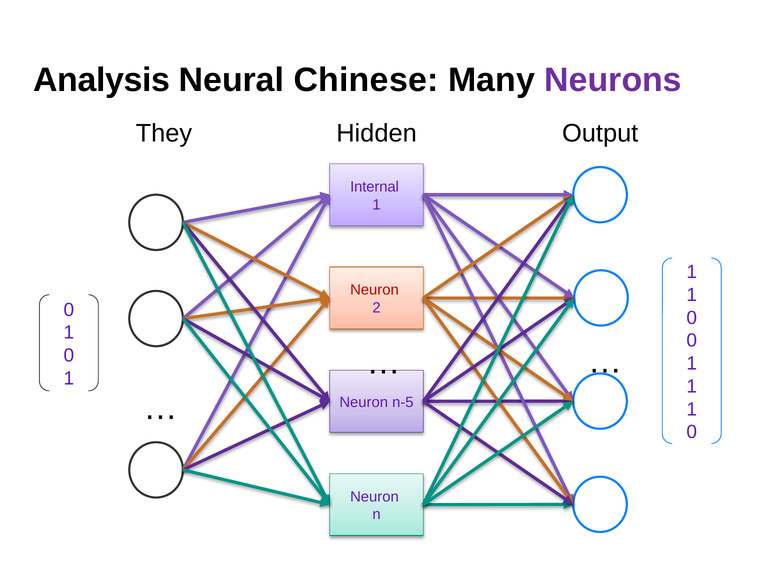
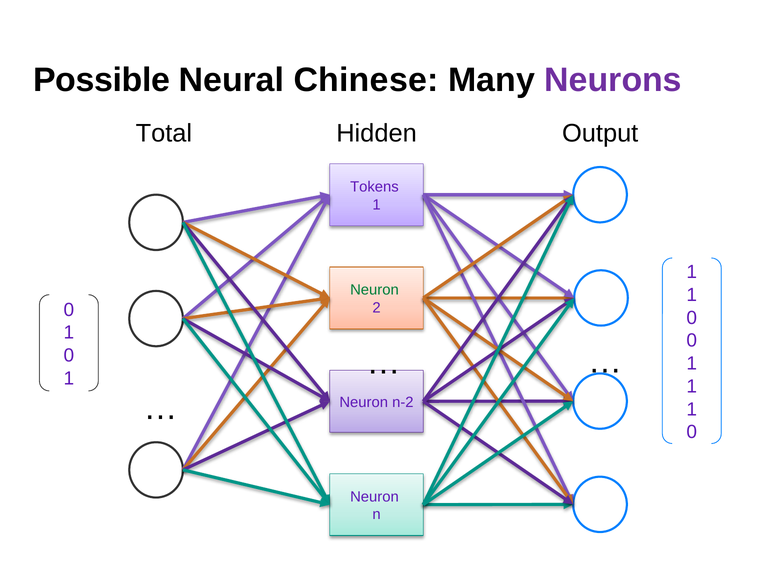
Analysis: Analysis -> Possible (102, 80)
They: They -> Total (164, 133)
Internal: Internal -> Tokens (374, 187)
Neuron colour: red -> green (374, 290)
n-5: n-5 -> n-2 (403, 402)
